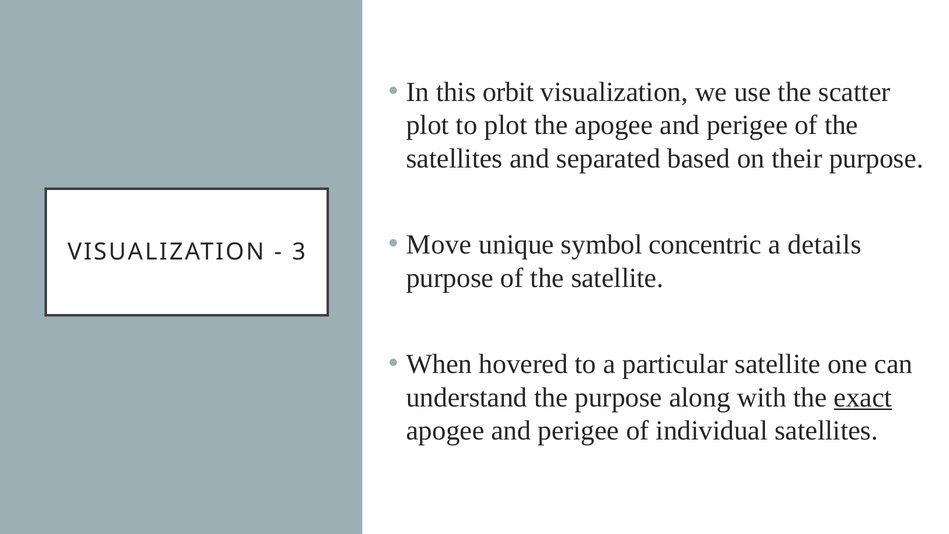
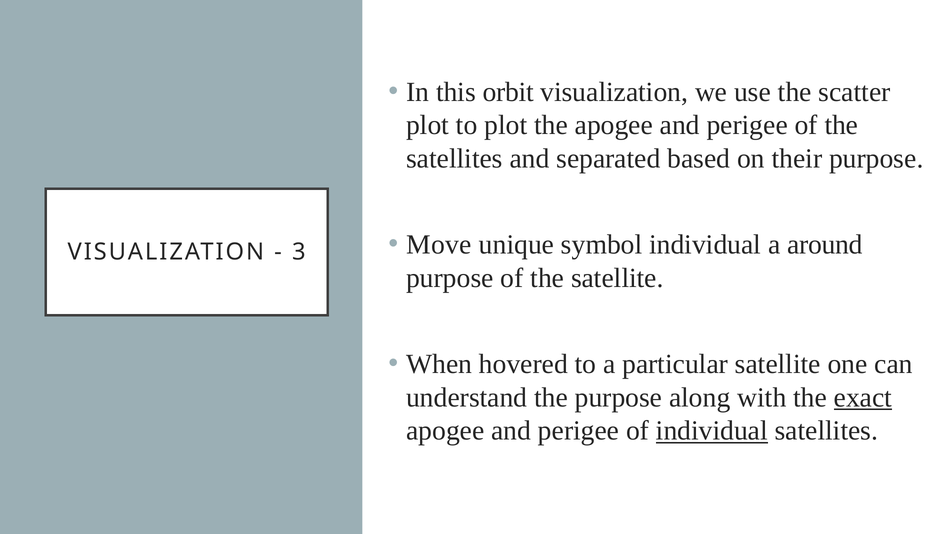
symbol concentric: concentric -> individual (705, 245)
details: details -> around (825, 245)
individual underline: none -> present (712, 431)
